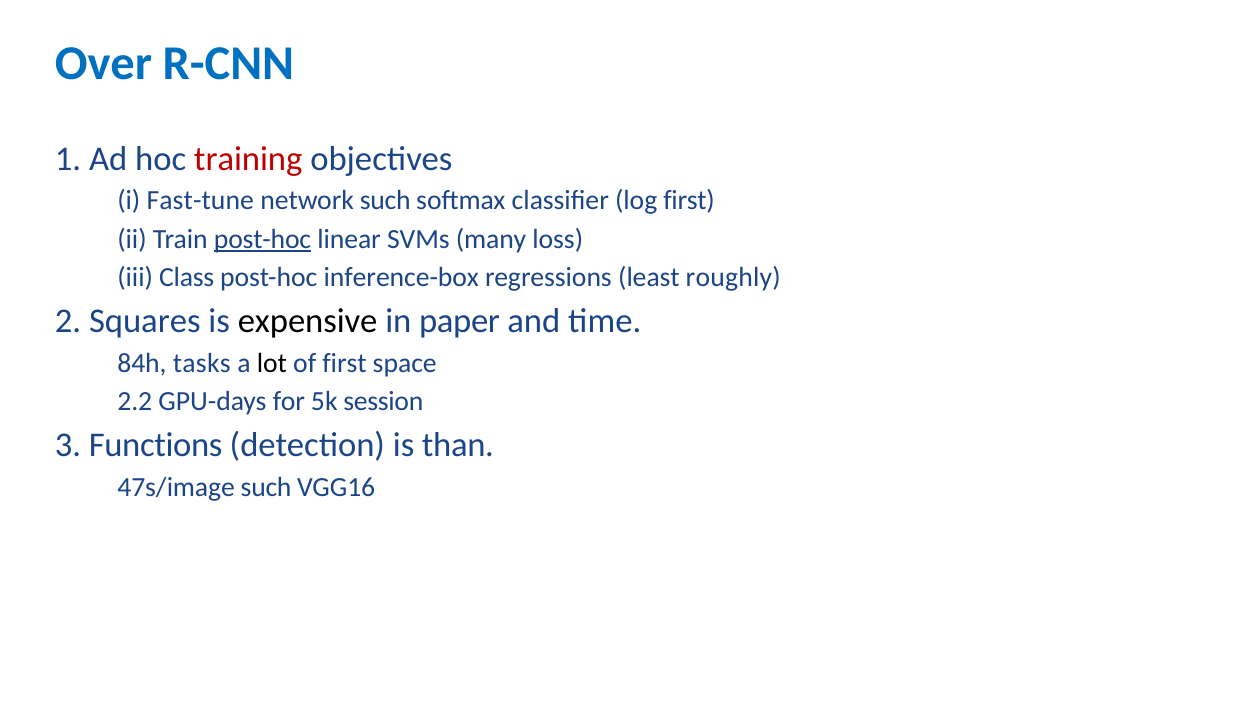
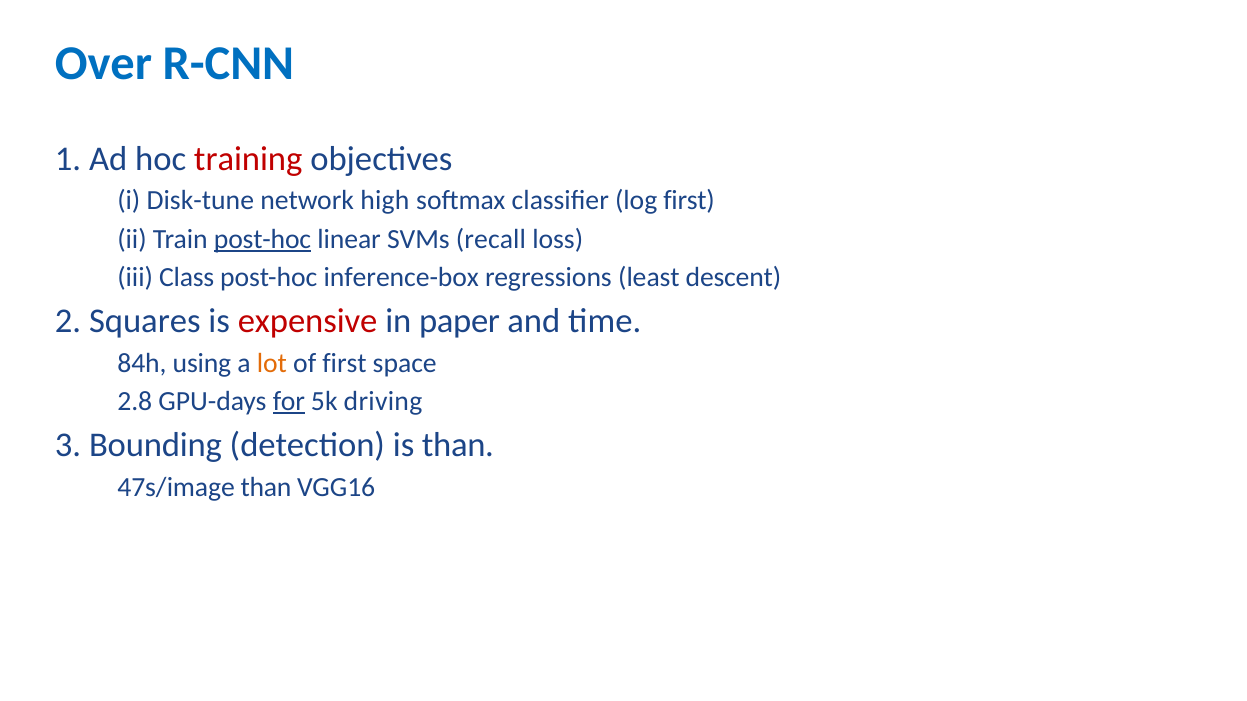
Fast-tune: Fast-tune -> Disk-tune (200, 201)
network such: such -> high (385, 201)
many: many -> recall (491, 239)
roughly: roughly -> descent (733, 277)
expensive colour: black -> red (308, 321)
tasks: tasks -> using (202, 363)
lot colour: black -> orange (272, 363)
2.2: 2.2 -> 2.8 (135, 401)
for underline: none -> present (289, 401)
session: session -> driving (383, 401)
Functions: Functions -> Bounding (156, 446)
47s/image such: such -> than (266, 487)
